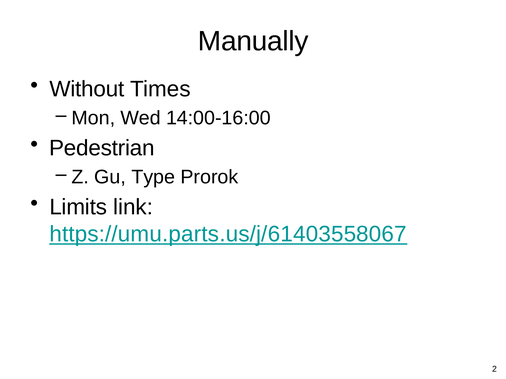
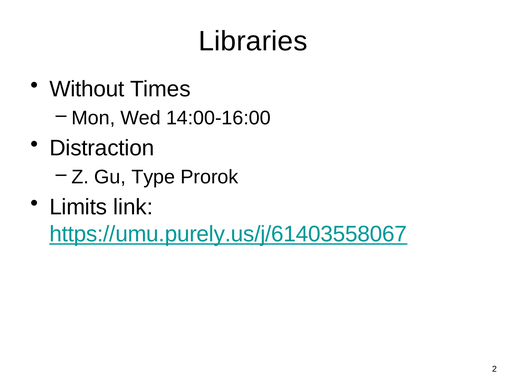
Manually: Manually -> Libraries (253, 41)
Pedestrian: Pedestrian -> Distraction (102, 148)
https://umu.parts.us/j/61403558067: https://umu.parts.us/j/61403558067 -> https://umu.purely.us/j/61403558067 (228, 234)
